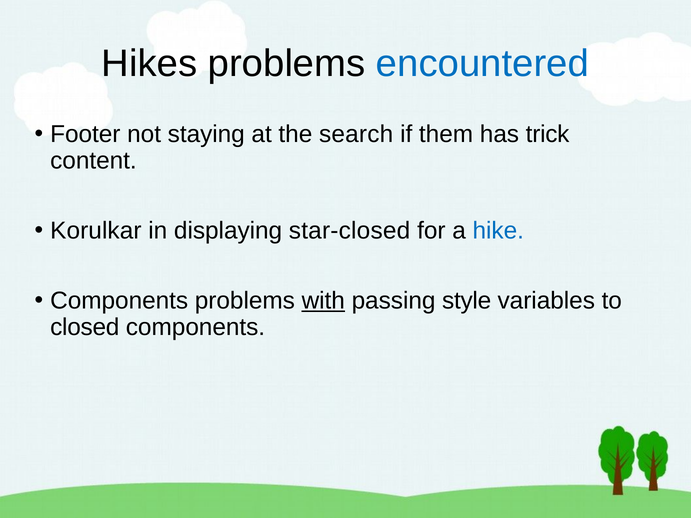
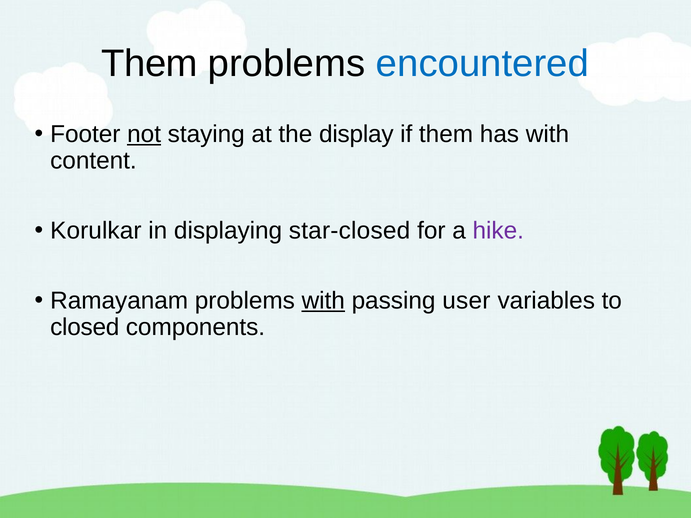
Hikes: Hikes -> Them (150, 64)
not underline: none -> present (144, 134)
search: search -> display (356, 134)
has trick: trick -> with (547, 134)
hike colour: blue -> purple (498, 231)
Components: Components -> Ramayanam (119, 301)
style: style -> user (466, 301)
